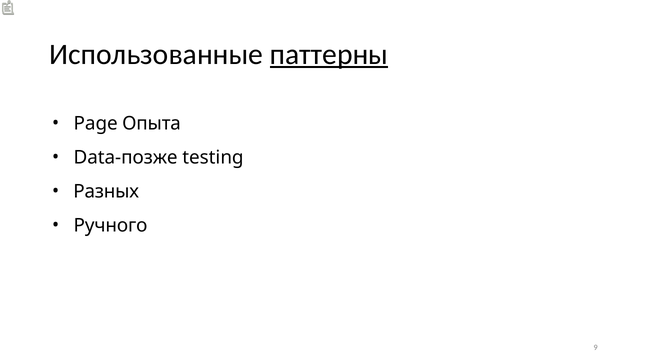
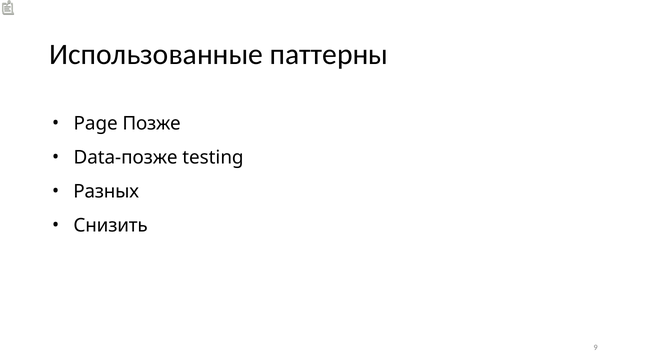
паттерны underline: present -> none (329, 54)
Опыта: Опыта -> Позже (152, 123)
Ручного: Ручного -> Снизить (111, 225)
